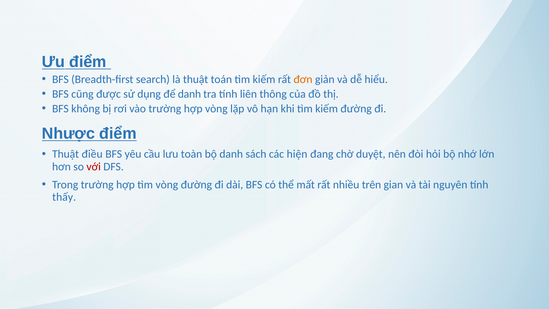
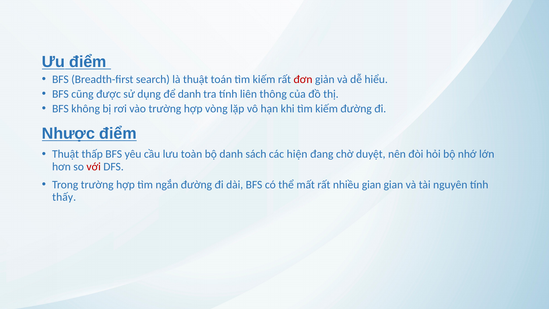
đơn colour: orange -> red (303, 79)
điều: điều -> thấp (92, 154)
tìm vòng: vòng -> ngắn (167, 185)
nhiều trên: trên -> gian (371, 185)
